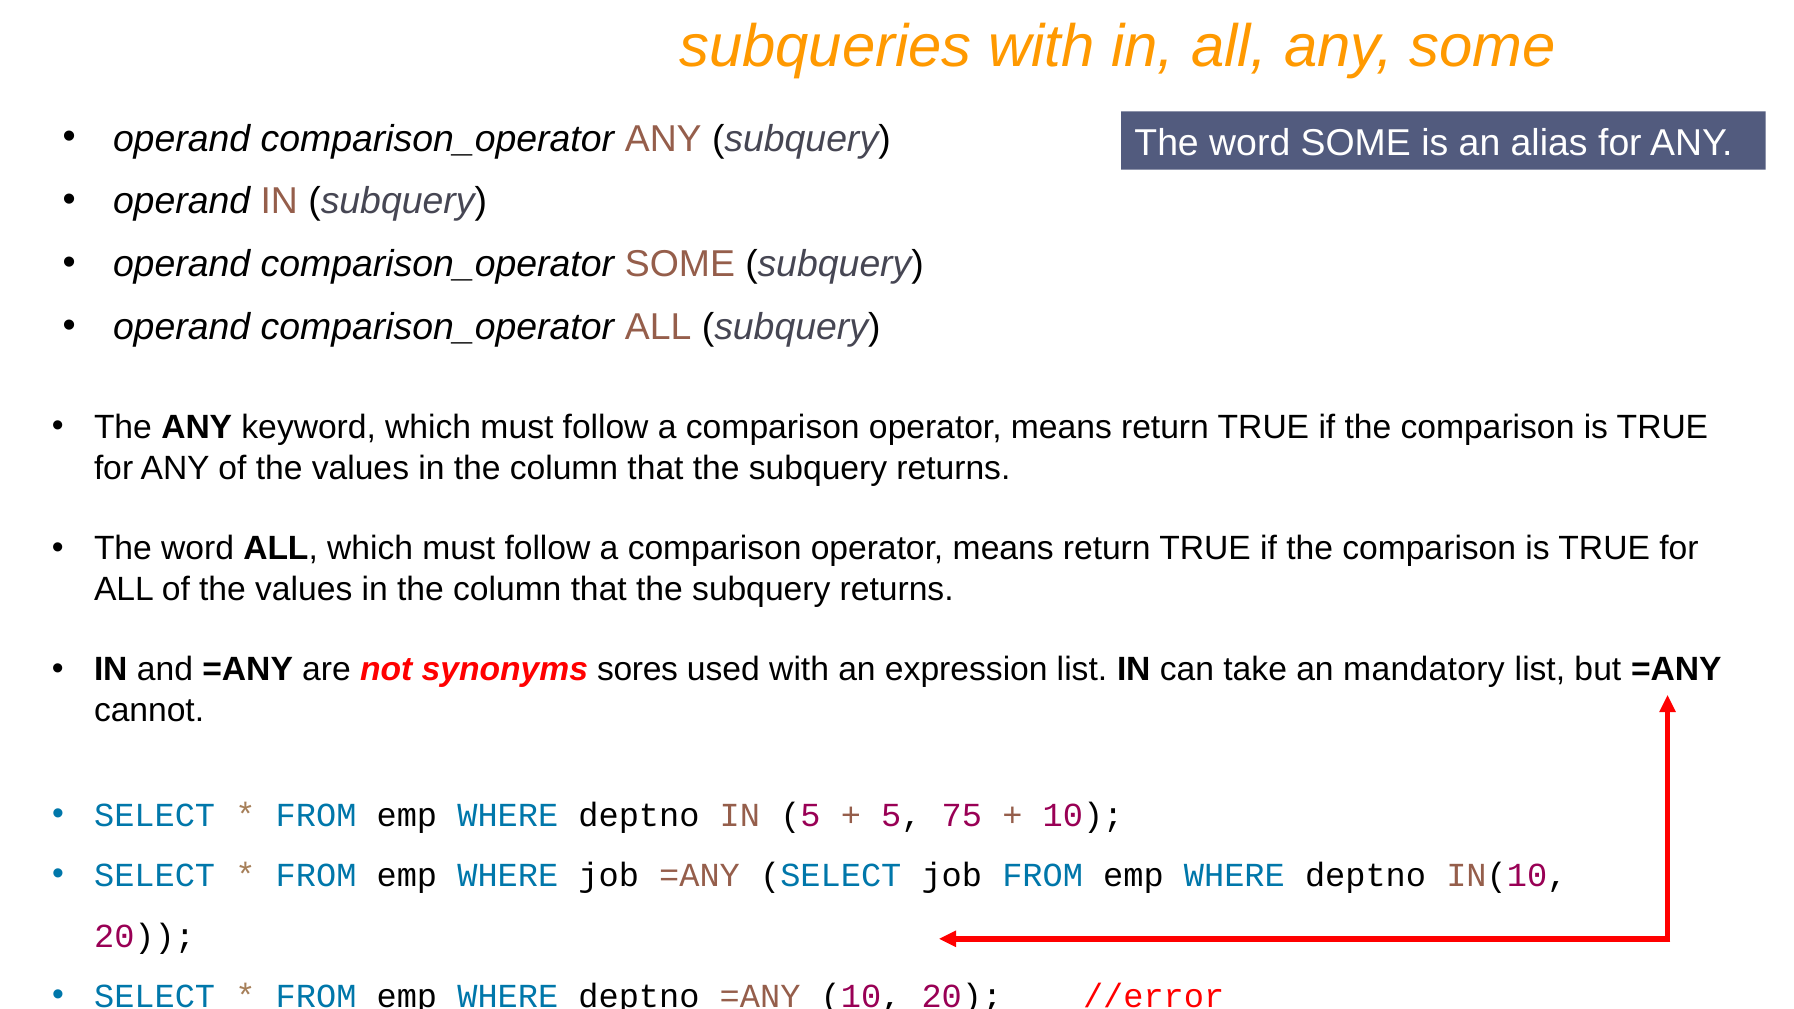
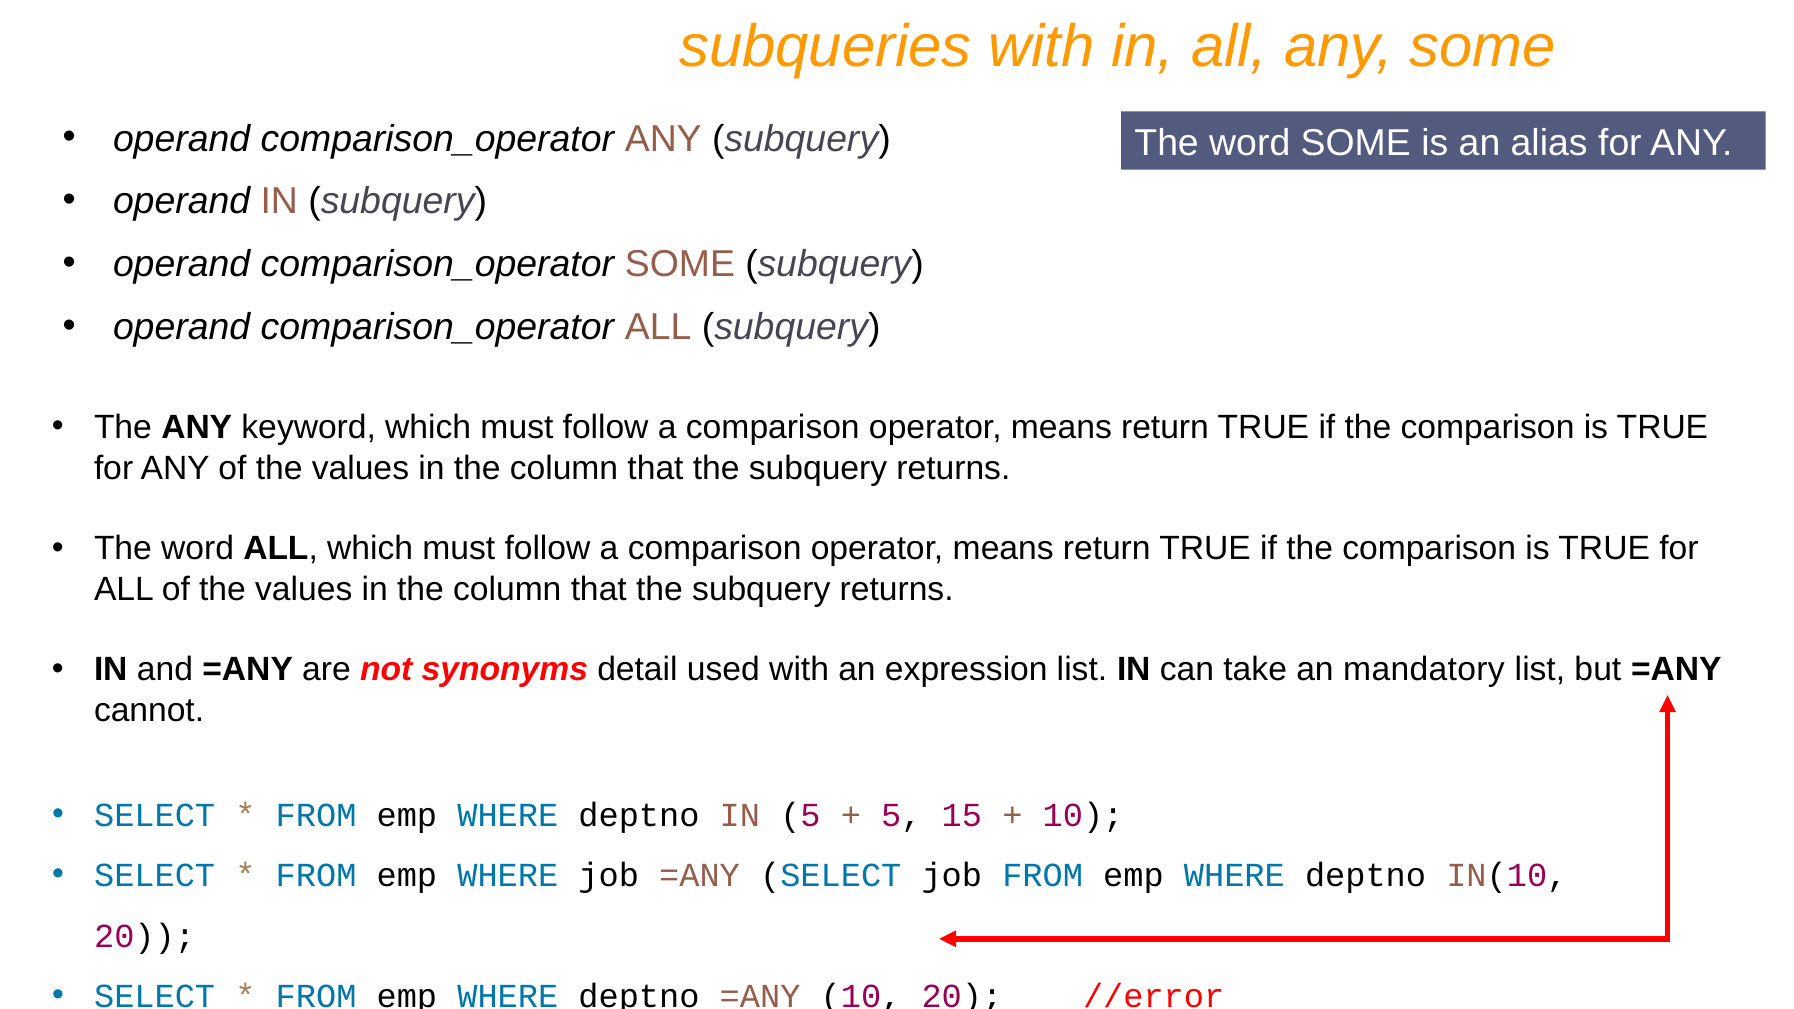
sores: sores -> detail (637, 670)
75: 75 -> 15 (962, 815)
